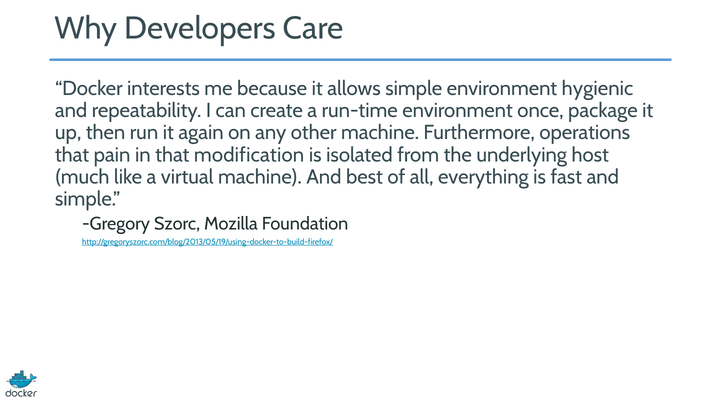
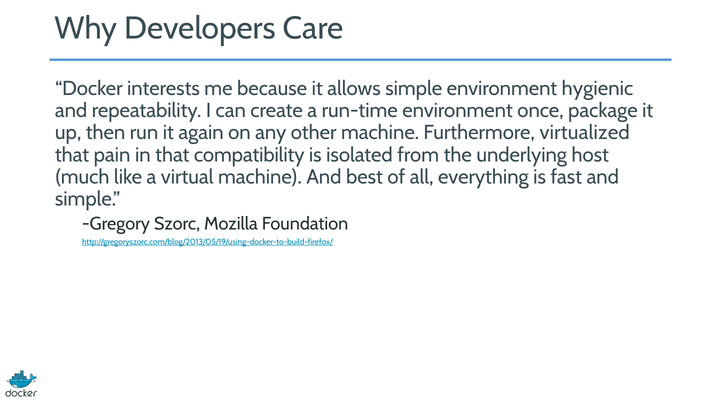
operations: operations -> virtualized (585, 133)
modification: modification -> compatibility (249, 155)
